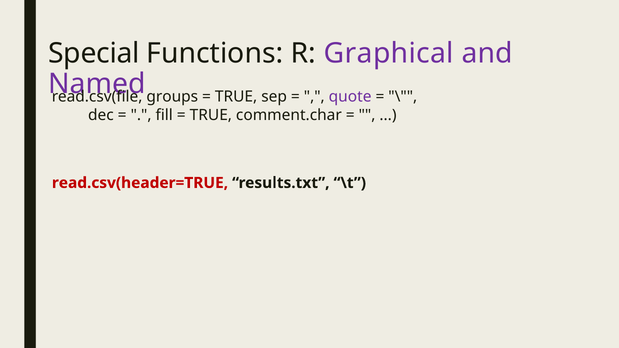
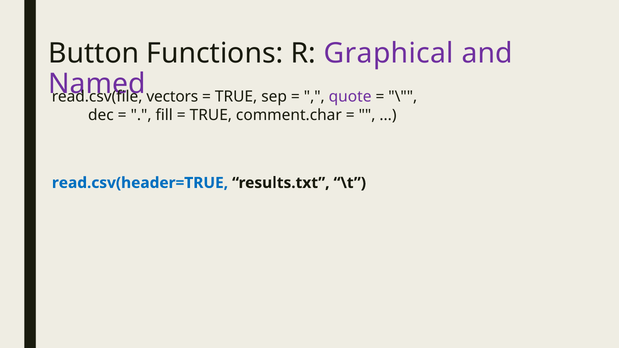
Special: Special -> Button (94, 53)
groups: groups -> vectors (172, 97)
read.csv(header=TRUE colour: red -> blue (140, 183)
